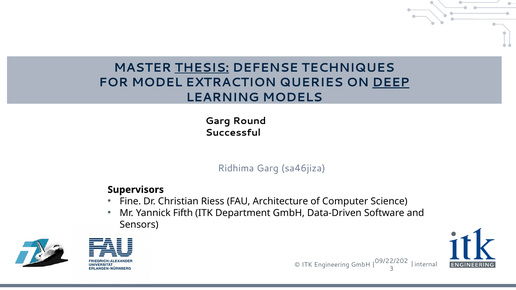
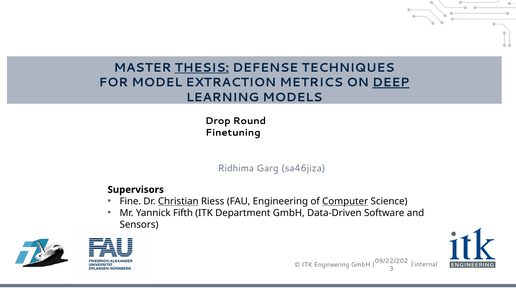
QUERIES: QUERIES -> METRICS (311, 83)
Garg: Garg -> Drop (218, 121)
Successful: Successful -> Finetuning (233, 133)
Christian underline: none -> present (178, 201)
FAU Architecture: Architecture -> Engineering (280, 201)
Computer underline: none -> present (345, 201)
